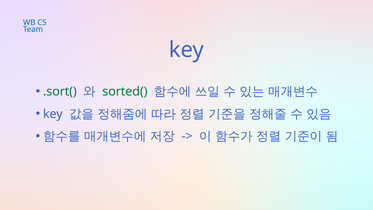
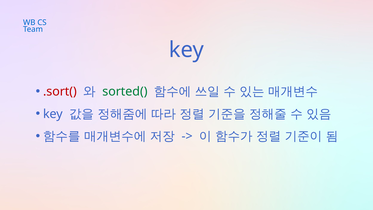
.sort( colour: green -> red (60, 91)
